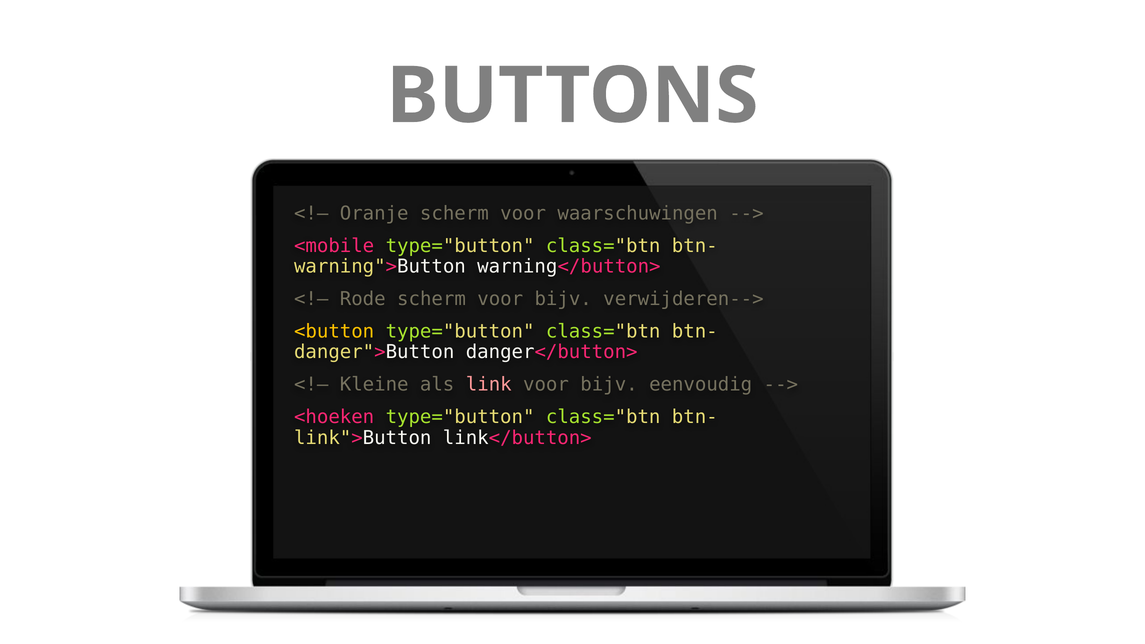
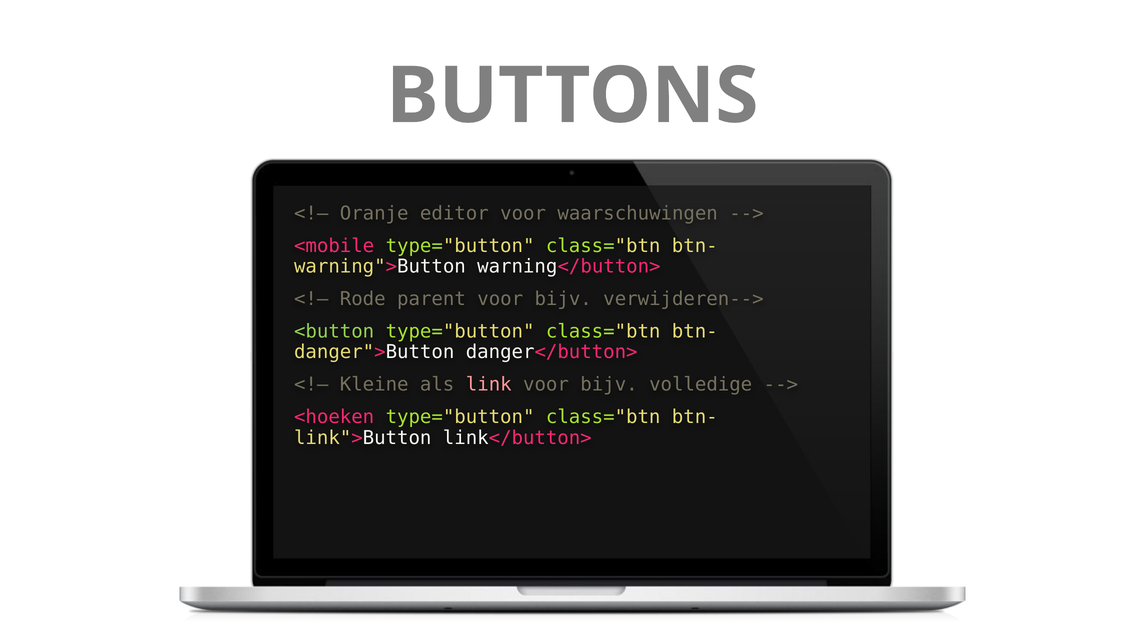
Oranje scherm: scherm -> editor (454, 214)
Rode scherm: scherm -> parent (431, 299)
<button colour: yellow -> light green (334, 332)
eenvoudig: eenvoudig -> volledige (701, 385)
